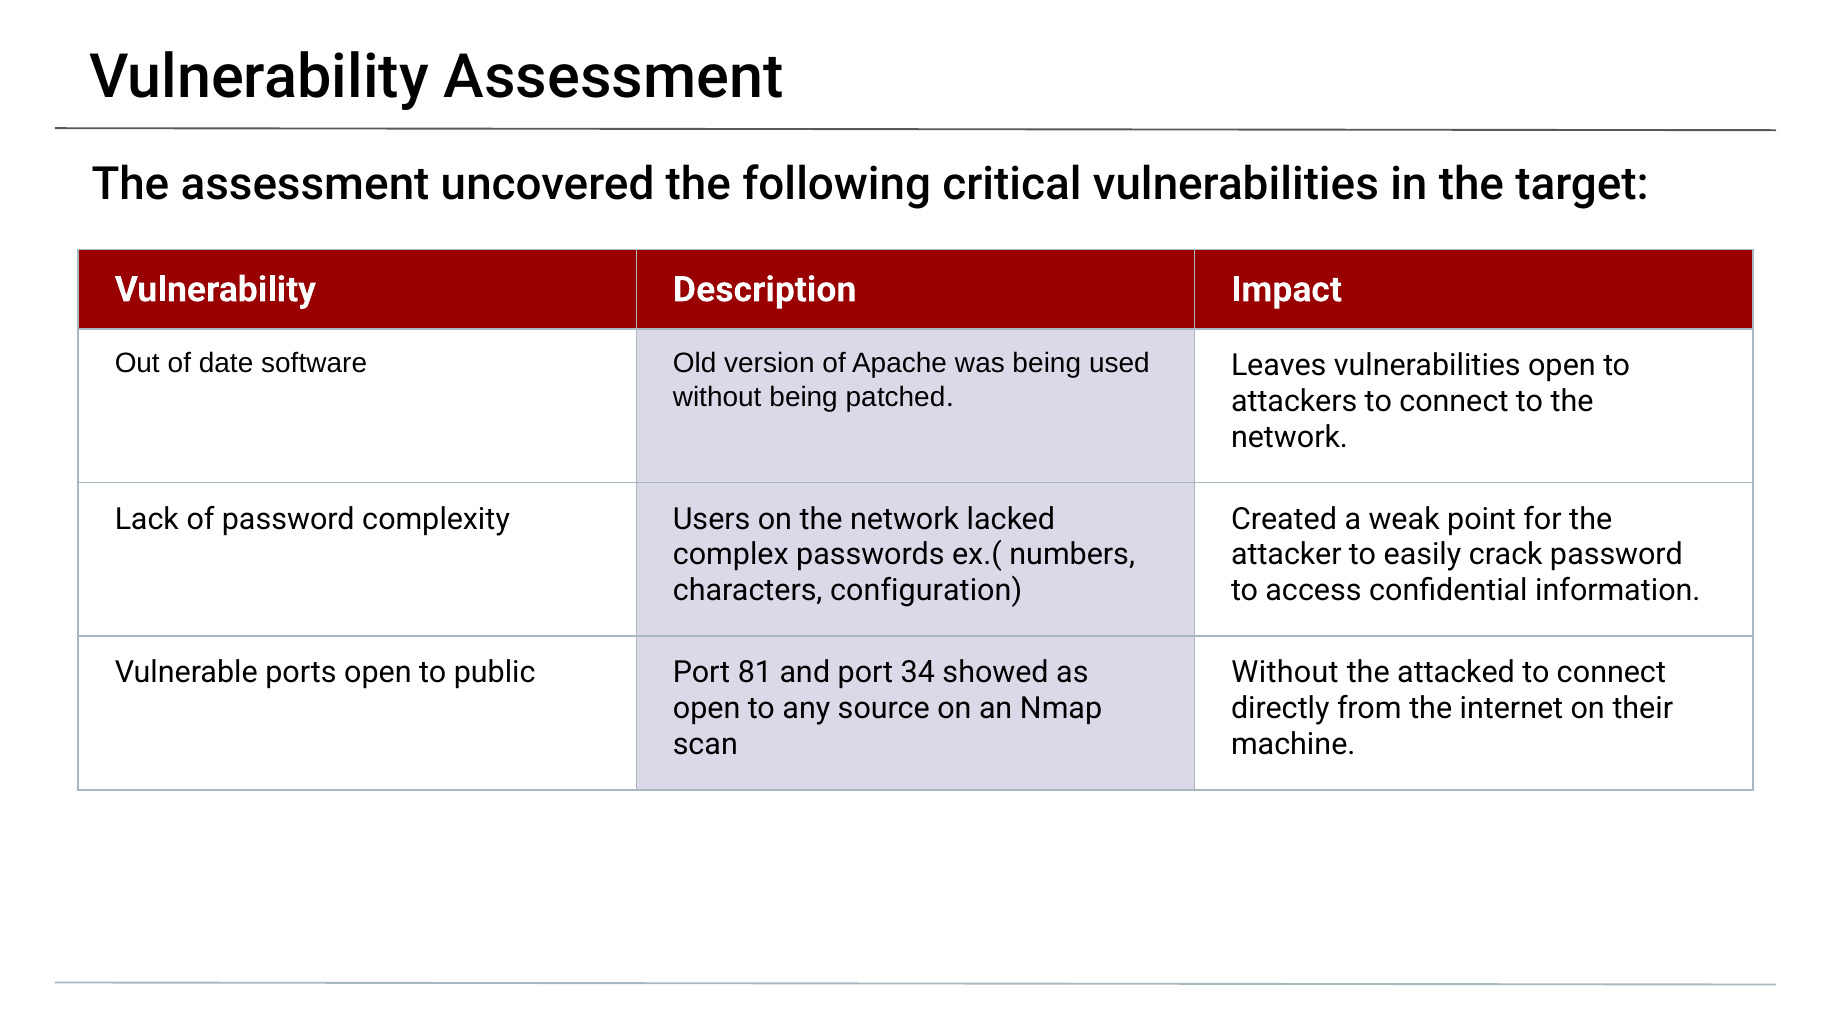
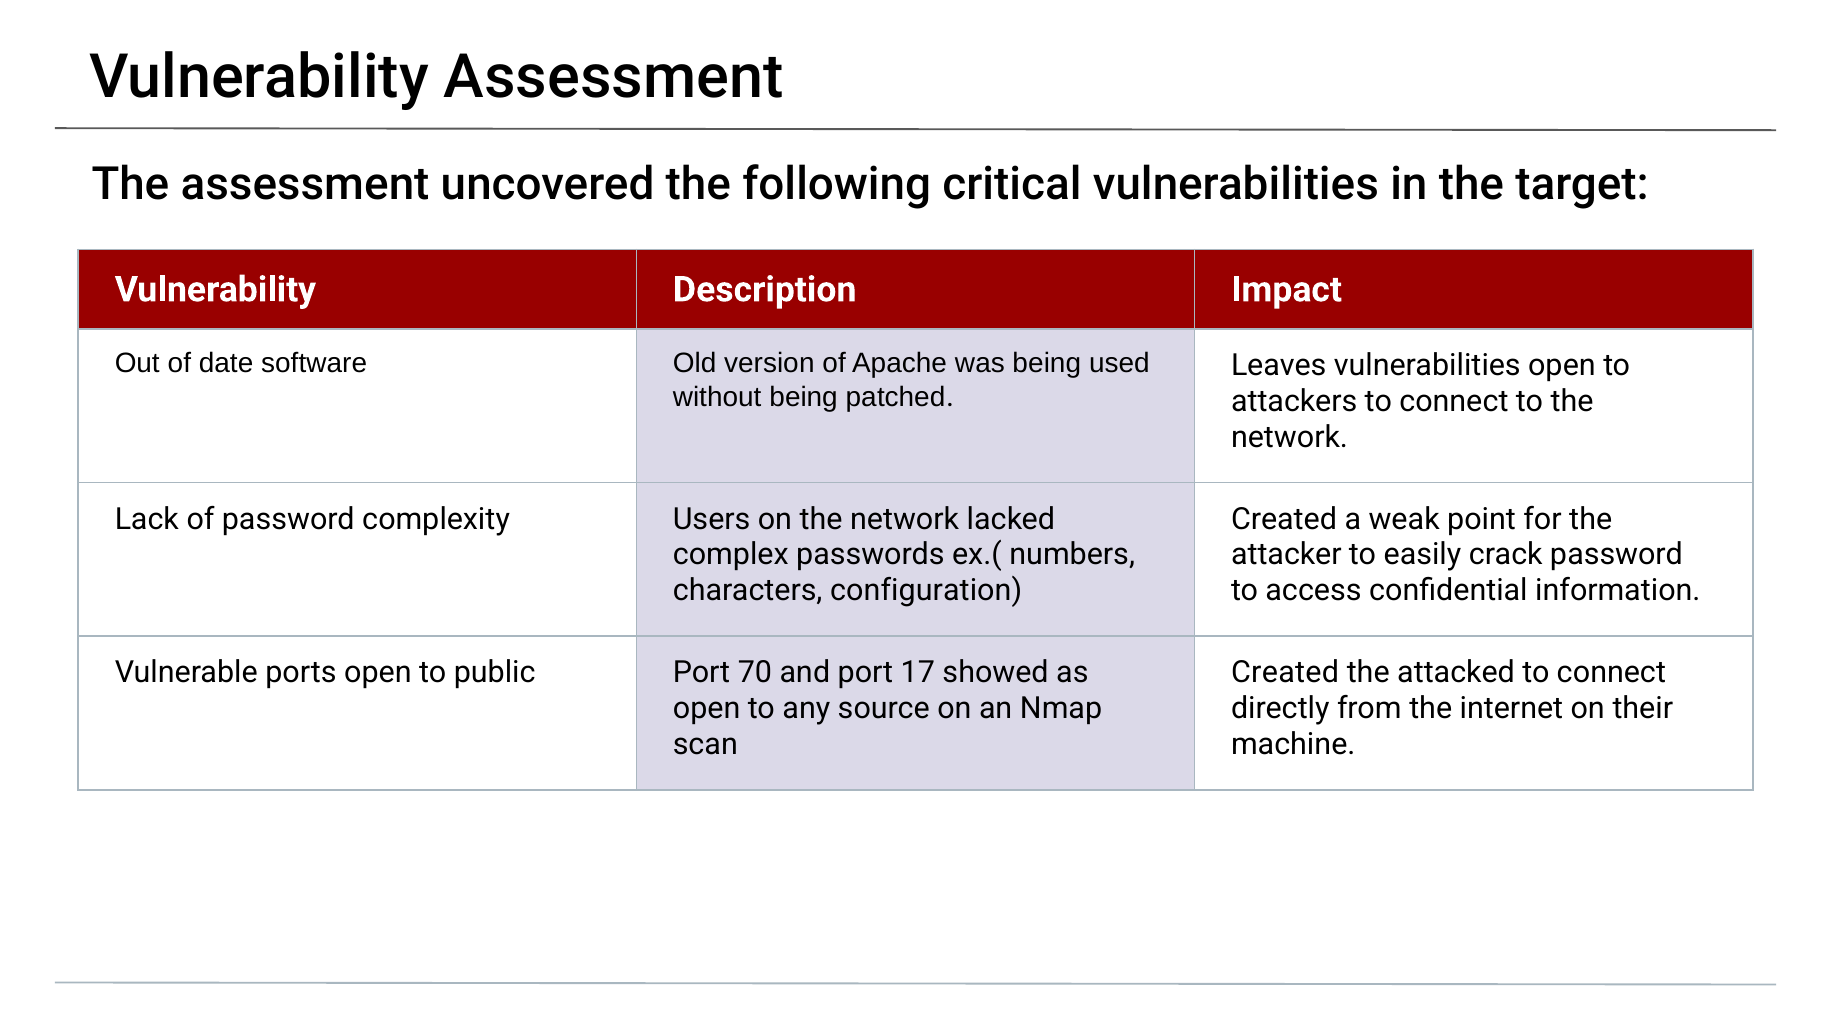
81: 81 -> 70 (755, 673)
34: 34 -> 17 (918, 673)
Without: Without -> Created (1285, 673)
